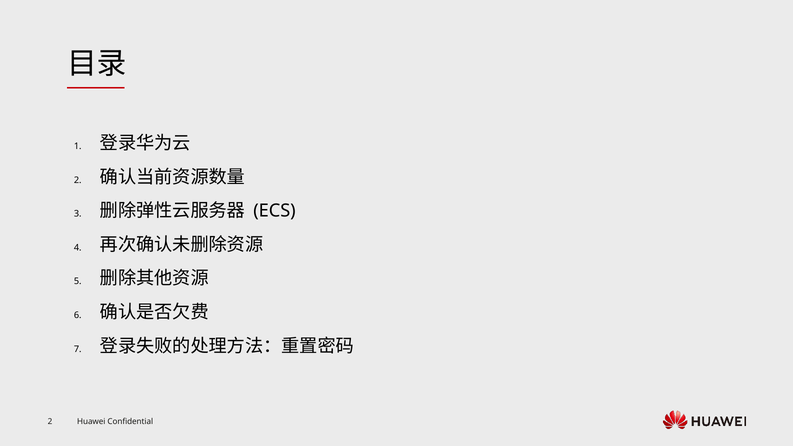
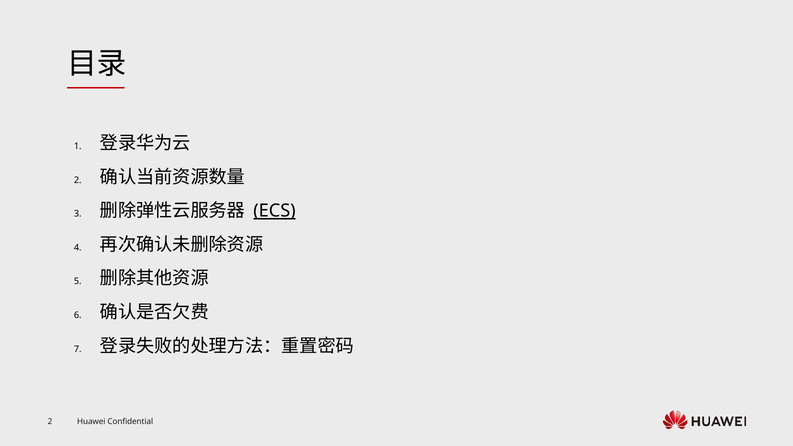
ECS underline: none -> present (274, 211)
